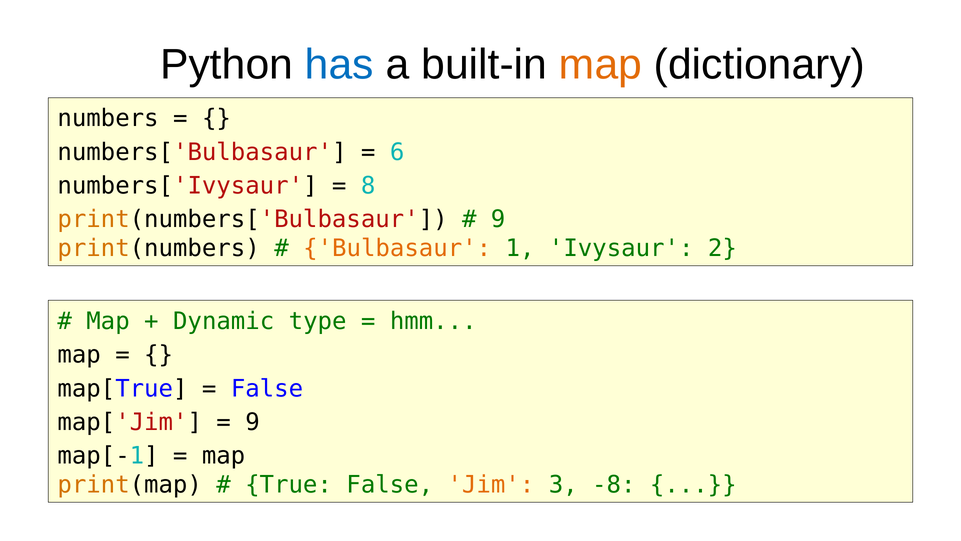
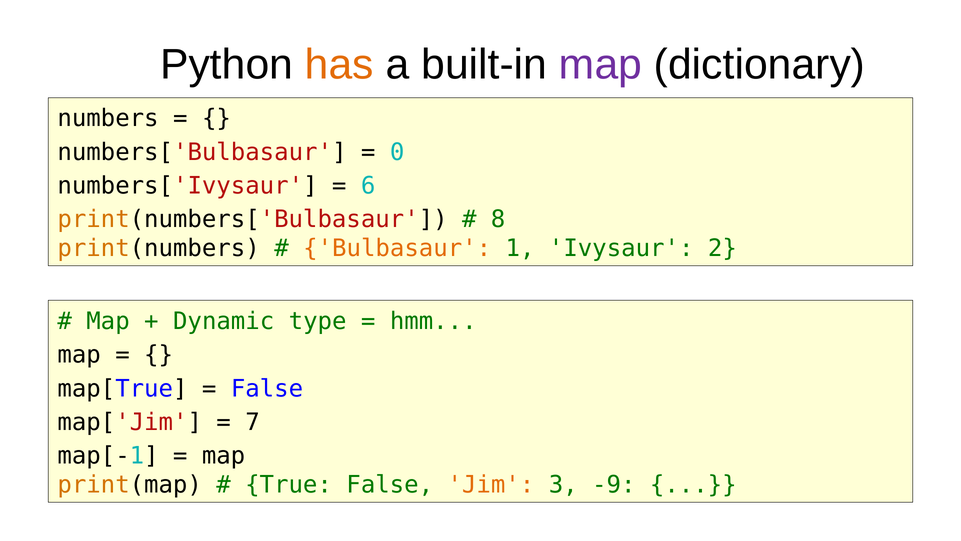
has colour: blue -> orange (339, 65)
map colour: orange -> purple (601, 65)
6: 6 -> 0 (397, 152)
8: 8 -> 6 (368, 186)
9: 9 -> 8 (498, 219)
9: 9 -> 7 (253, 422)
-8: -8 -> -9 (614, 484)
